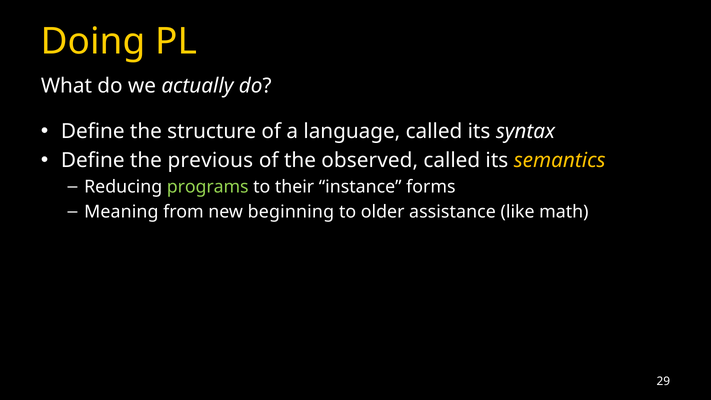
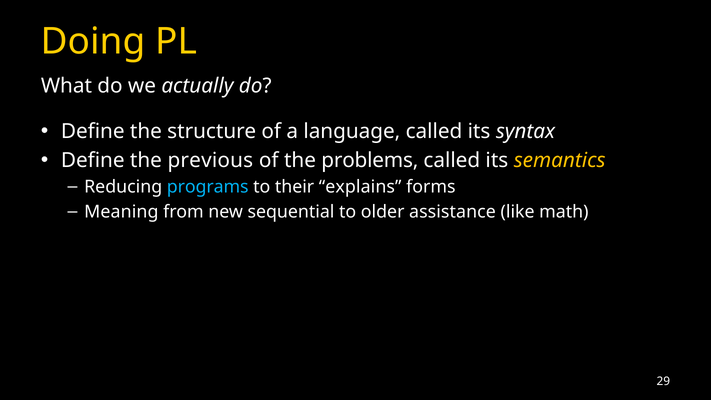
observed: observed -> problems (370, 160)
programs colour: light green -> light blue (208, 187)
instance: instance -> explains (360, 187)
beginning: beginning -> sequential (291, 212)
